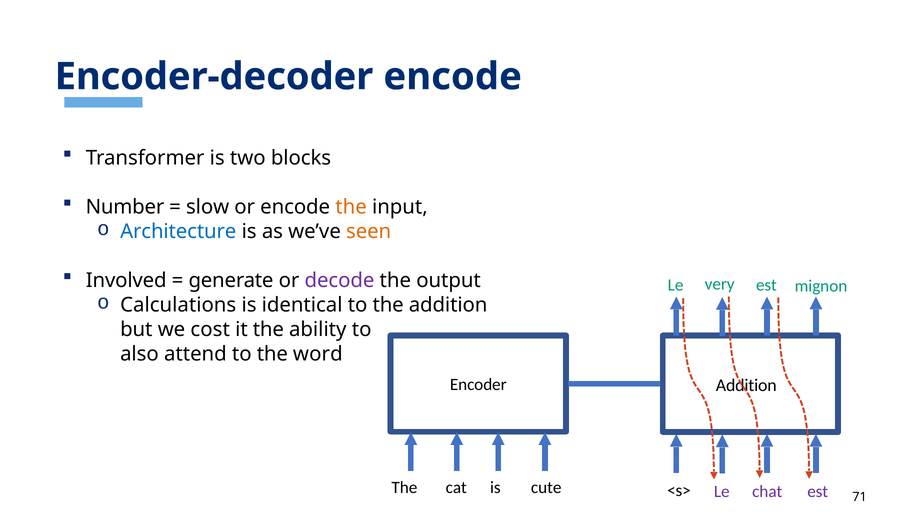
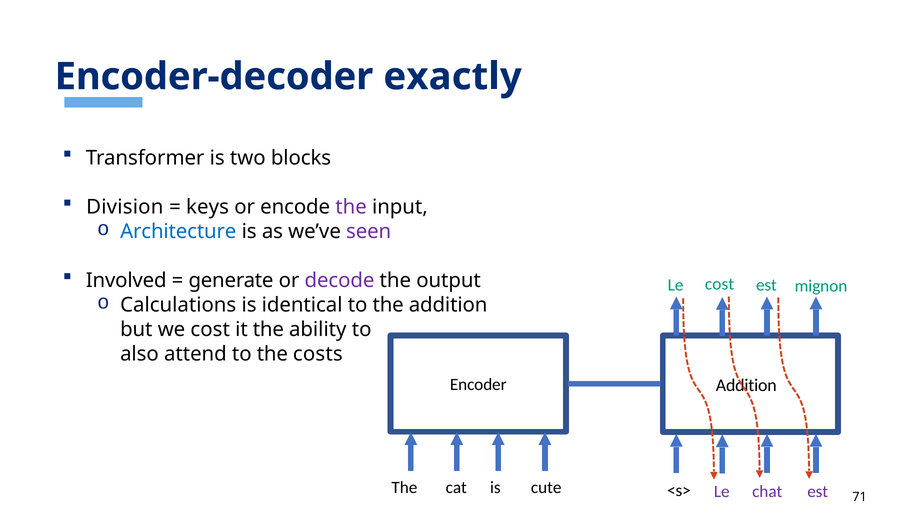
Encoder-decoder encode: encode -> exactly (453, 77)
Number: Number -> Division (125, 207)
slow: slow -> keys (208, 207)
the colour: orange -> purple (351, 207)
seen colour: orange -> purple (369, 231)
Le very: very -> cost (720, 284)
word: word -> costs (318, 354)
